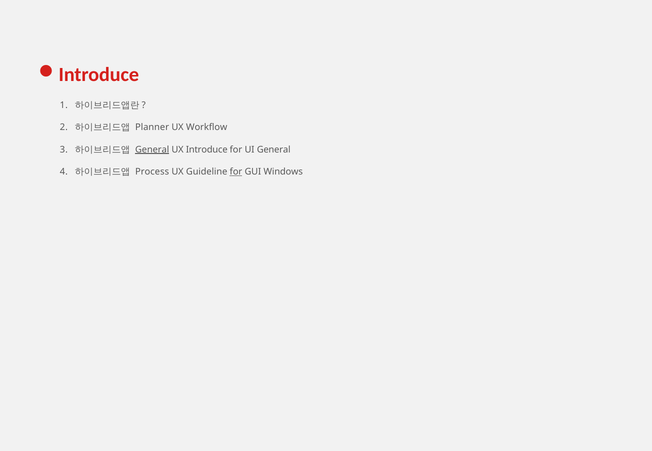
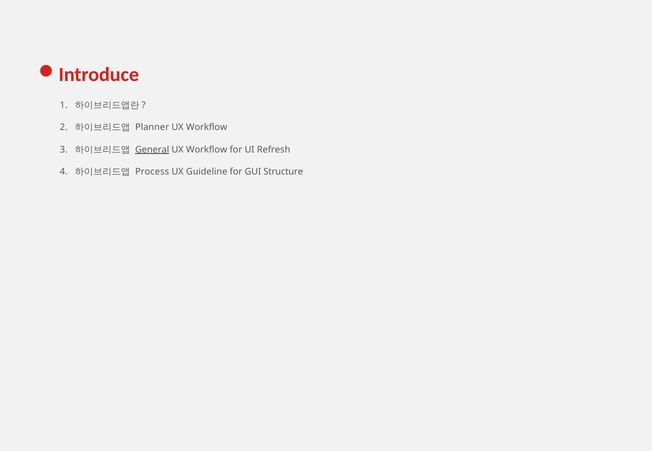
Introduce: Introduce -> Workflow (207, 150)
UI General: General -> Refresh (274, 150)
for underline: present -> none (236, 172)
Windows: Windows -> Structure (283, 172)
